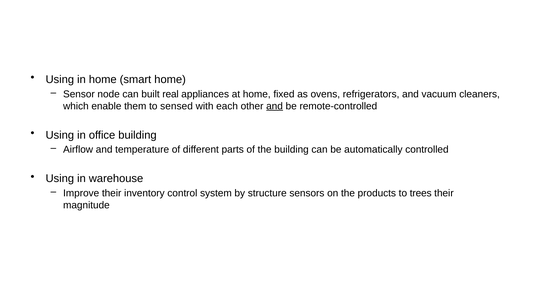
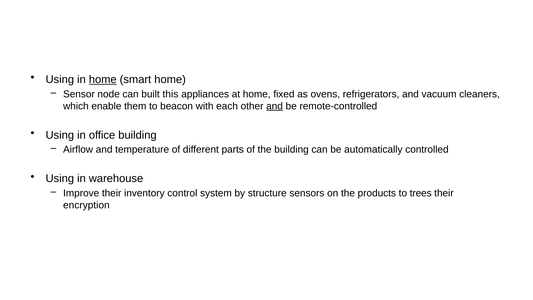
home underline: none -> present (103, 79)
real: real -> this (170, 94)
sensed: sensed -> beacon (177, 106)
magnitude: magnitude -> encryption (86, 205)
